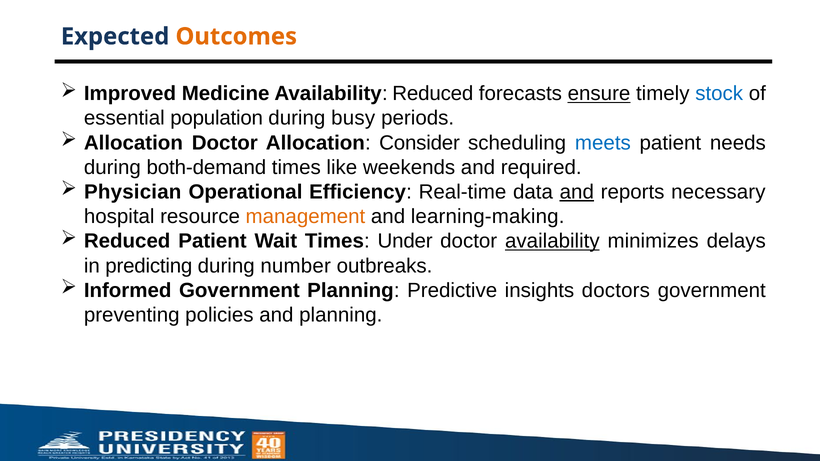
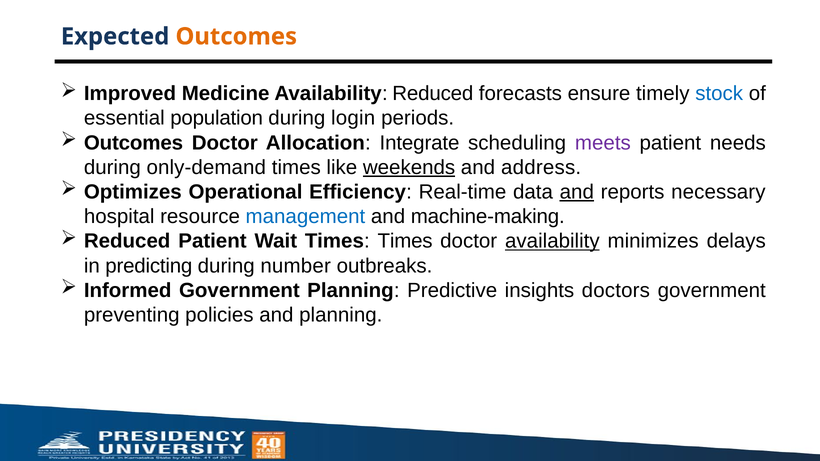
ensure underline: present -> none (599, 94)
busy: busy -> login (353, 118)
Allocation: Allocation -> Outcomes (133, 143)
Consider: Consider -> Integrate (420, 143)
meets colour: blue -> purple (603, 143)
both-demand: both-demand -> only-demand (206, 167)
weekends underline: none -> present (409, 167)
required: required -> address (541, 167)
Physician: Physician -> Optimizes (133, 192)
management colour: orange -> blue (305, 217)
learning-making: learning-making -> machine-making (488, 217)
Times Under: Under -> Times (405, 241)
